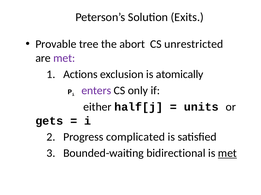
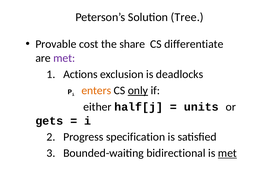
Exits: Exits -> Tree (187, 17)
tree: tree -> cost (89, 44)
abort: abort -> share (132, 44)
unrestricted: unrestricted -> differentiate (194, 44)
atomically: atomically -> deadlocks (180, 74)
enters colour: purple -> orange (96, 91)
only underline: none -> present (138, 91)
complicated: complicated -> specification (136, 138)
